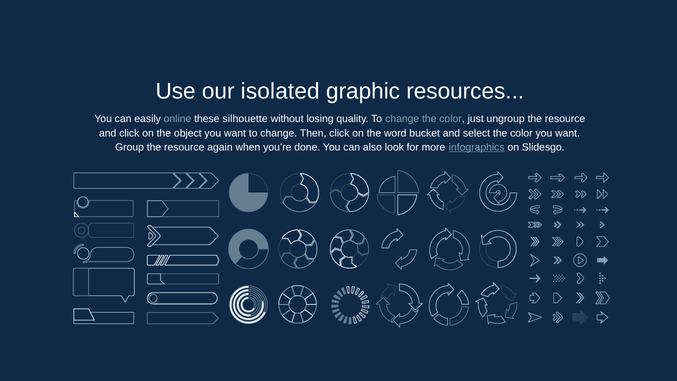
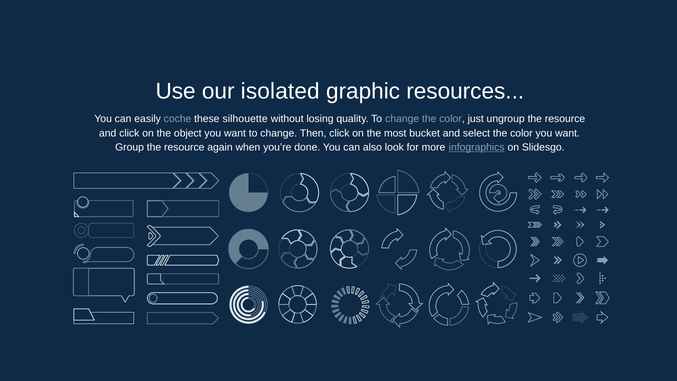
online: online -> coche (178, 119)
word: word -> most (395, 133)
